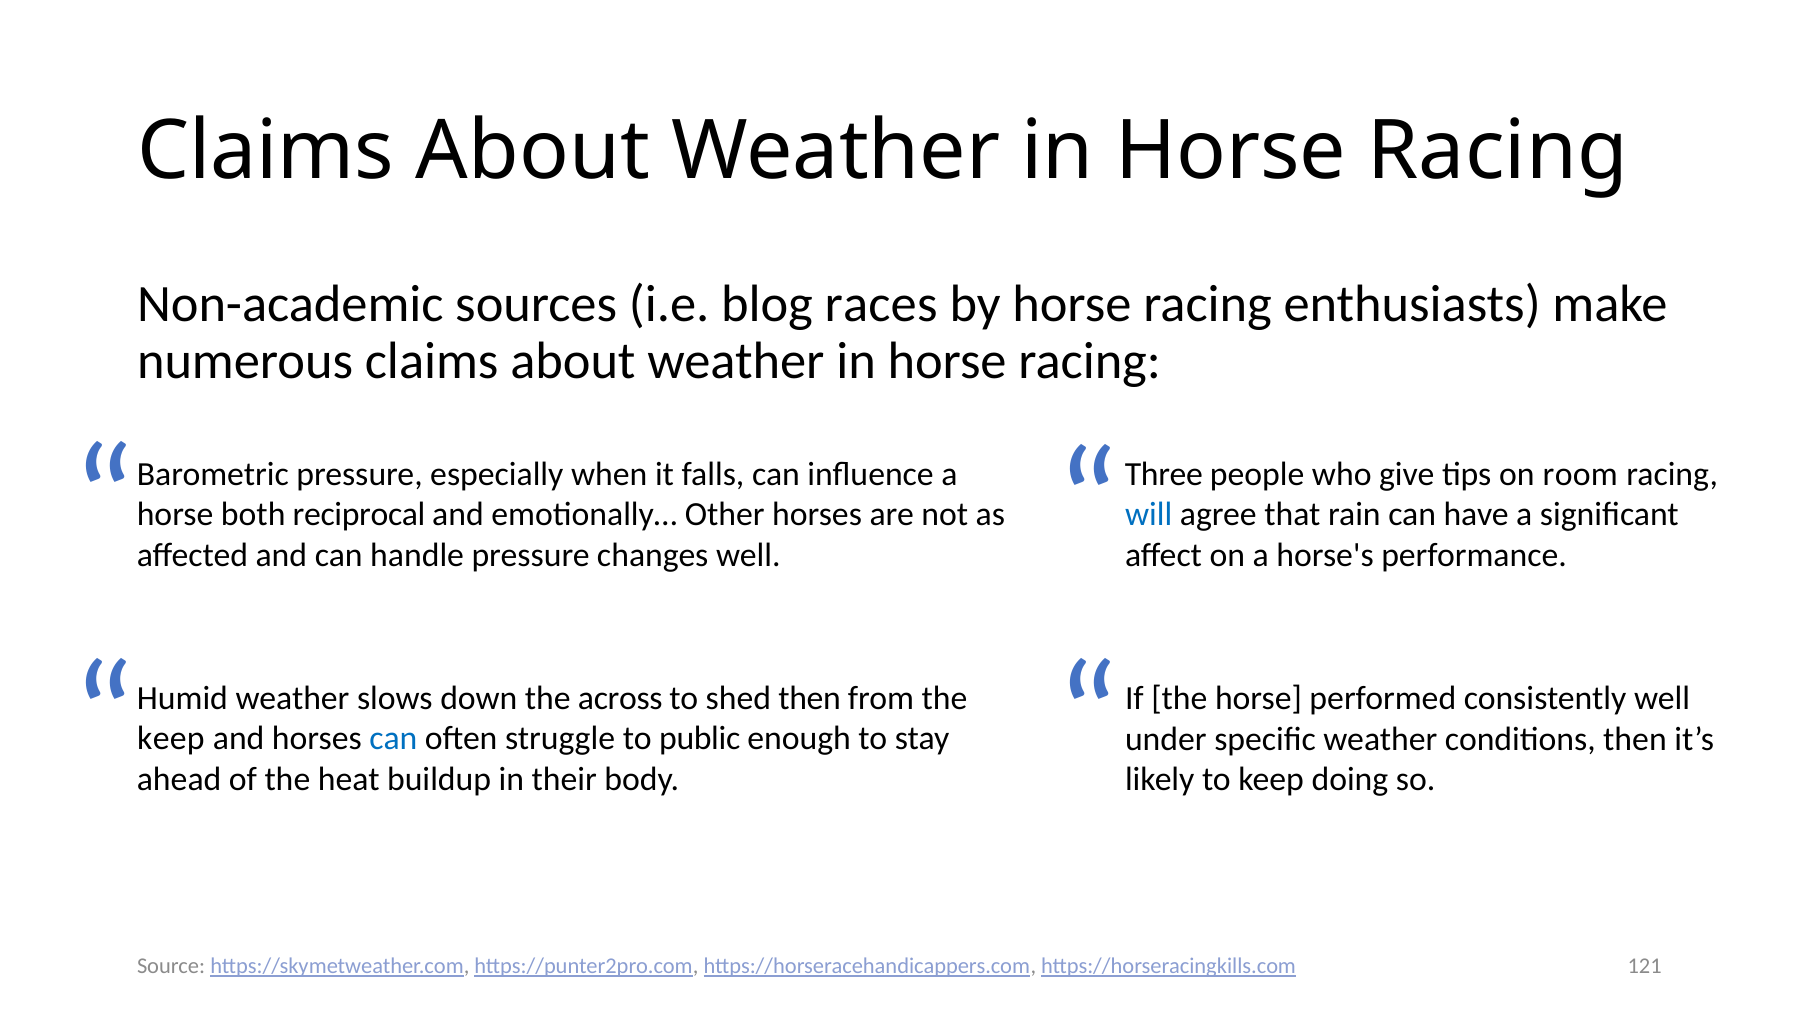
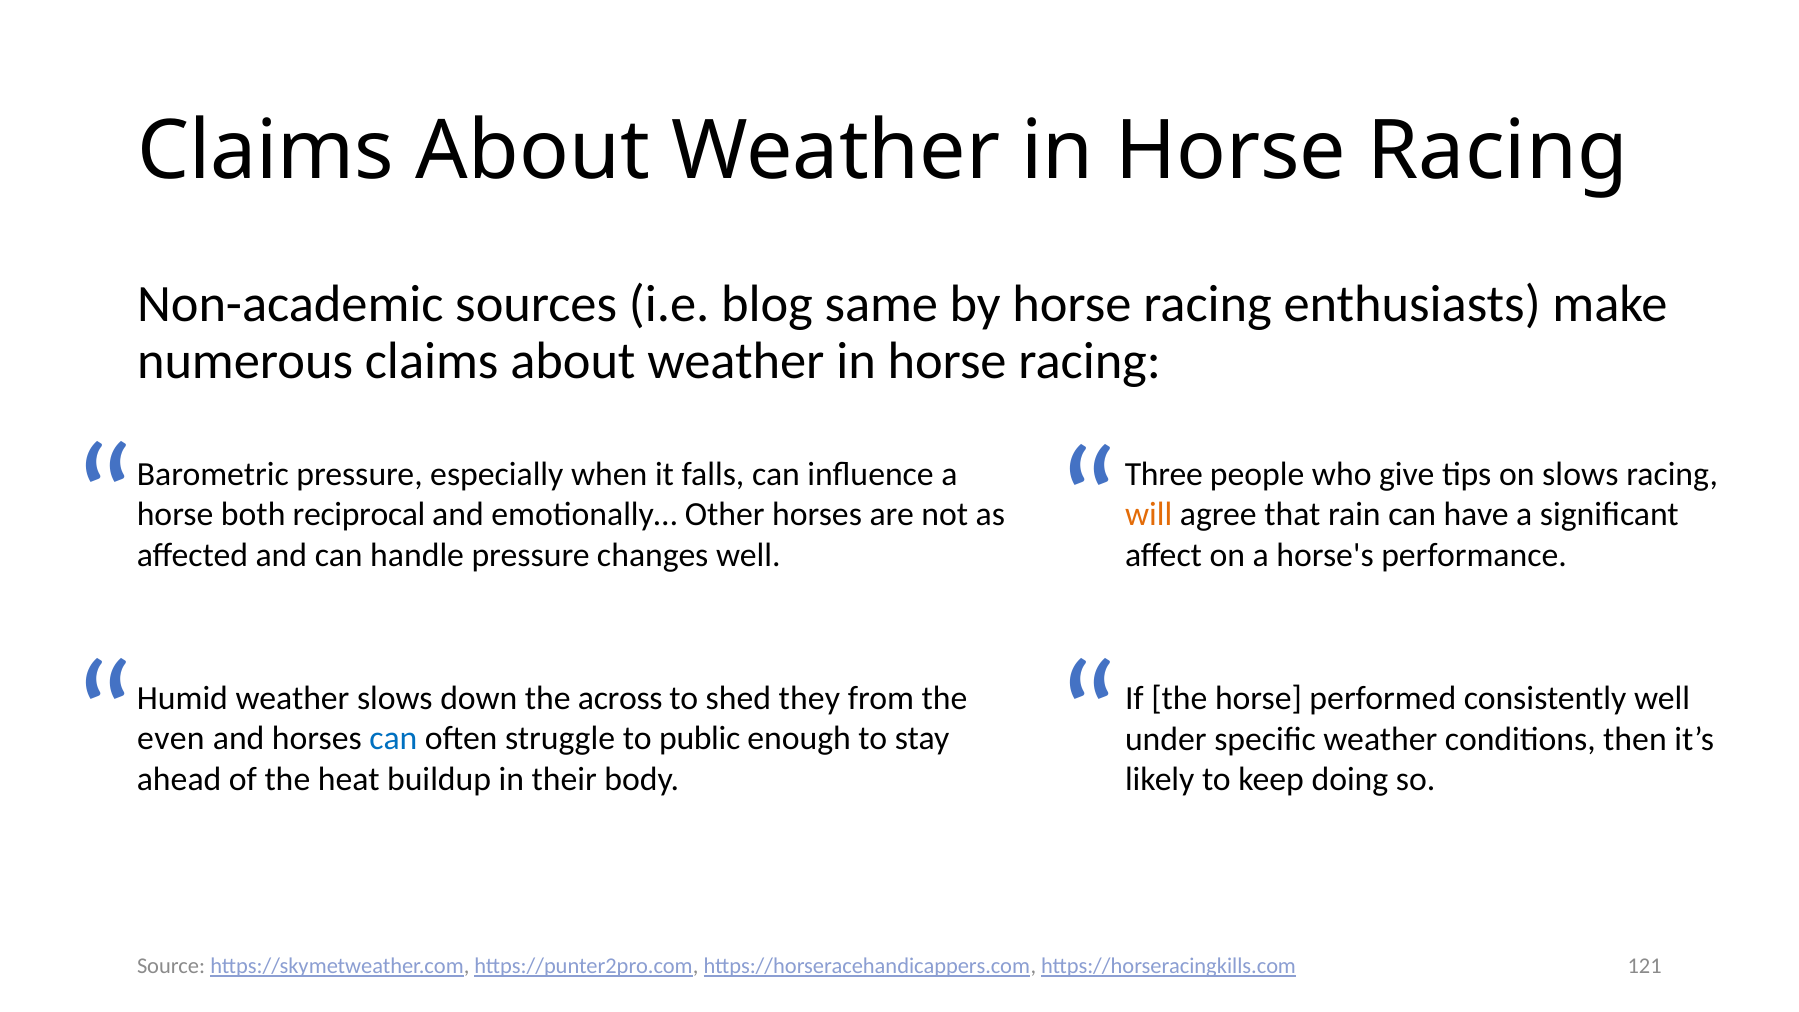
races: races -> same (881, 304)
on room: room -> slows (1580, 474)
will colour: blue -> orange (1149, 515)
shed then: then -> they (809, 698)
keep: keep -> even (171, 739)
